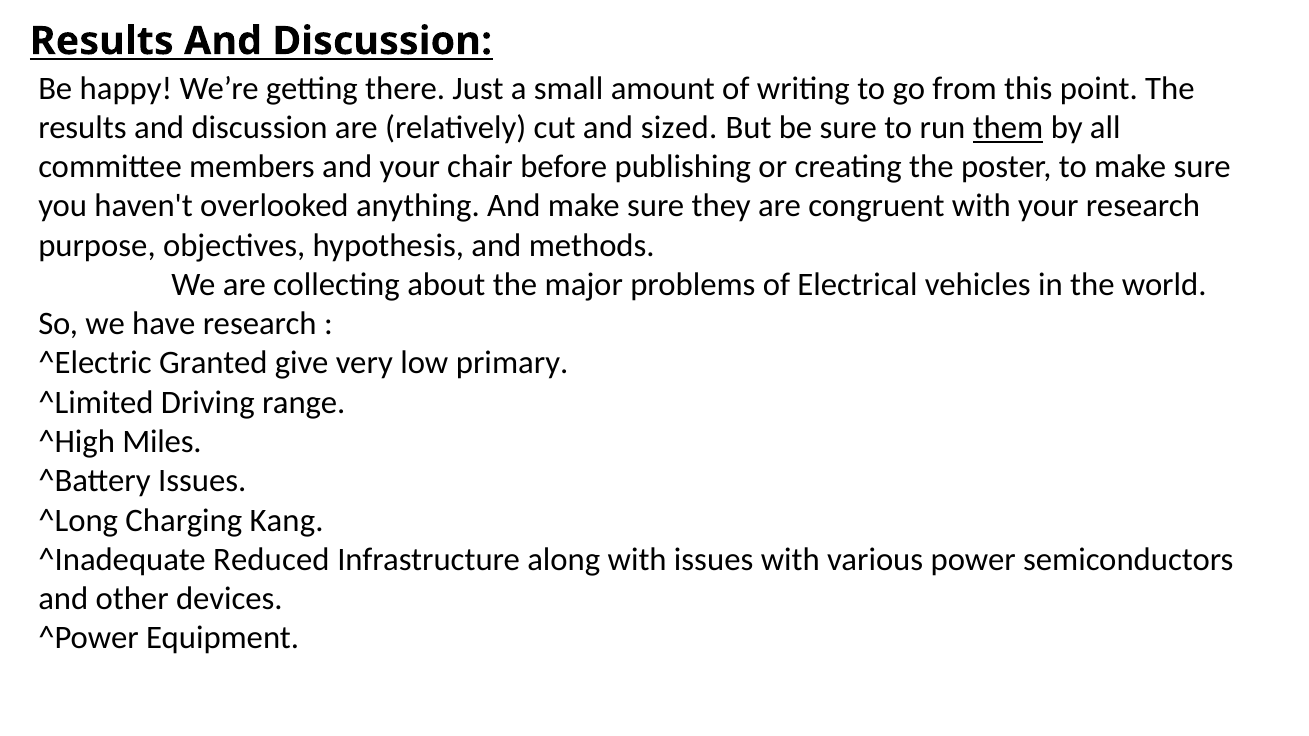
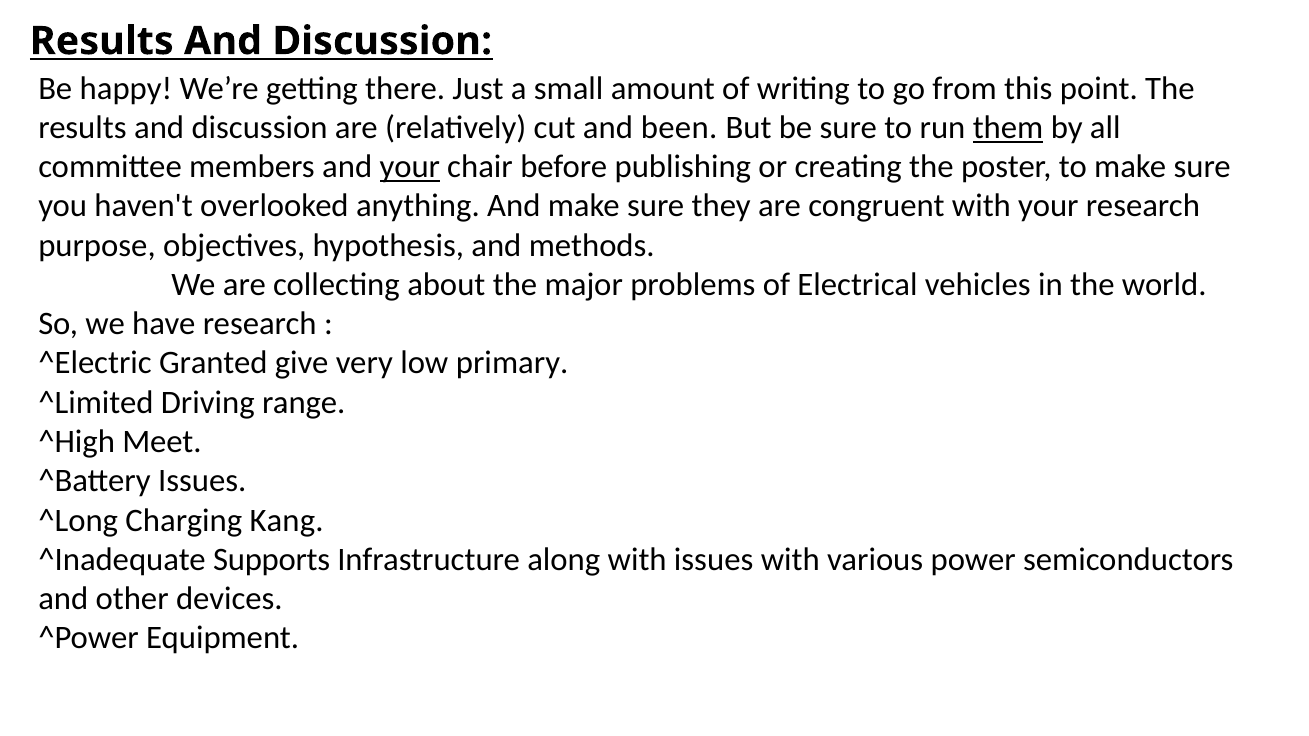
sized: sized -> been (679, 128)
your underline: none -> present (410, 167)
Miles: Miles -> Meet (162, 442)
Reduced: Reduced -> Supports (272, 560)
